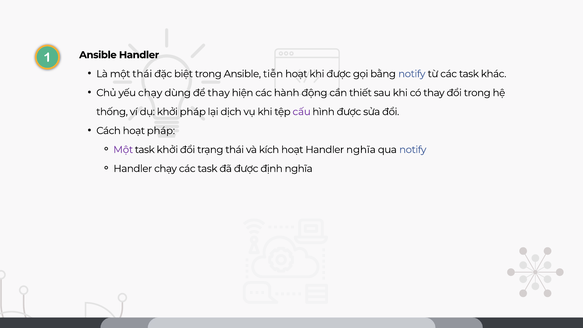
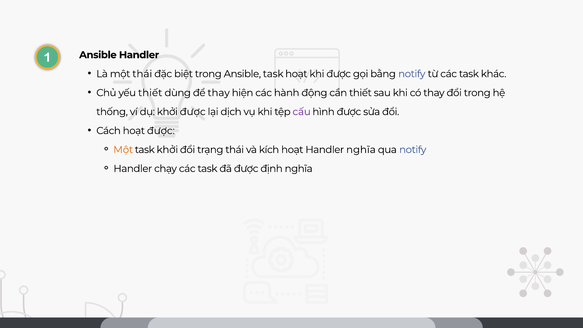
Ansible tiễn: tiễn -> task (273, 74)
yếu chạy: chạy -> thiết (150, 93)
khởi pháp: pháp -> được (193, 112)
hoạt pháp: pháp -> được (161, 131)
Một colour: purple -> orange (123, 150)
